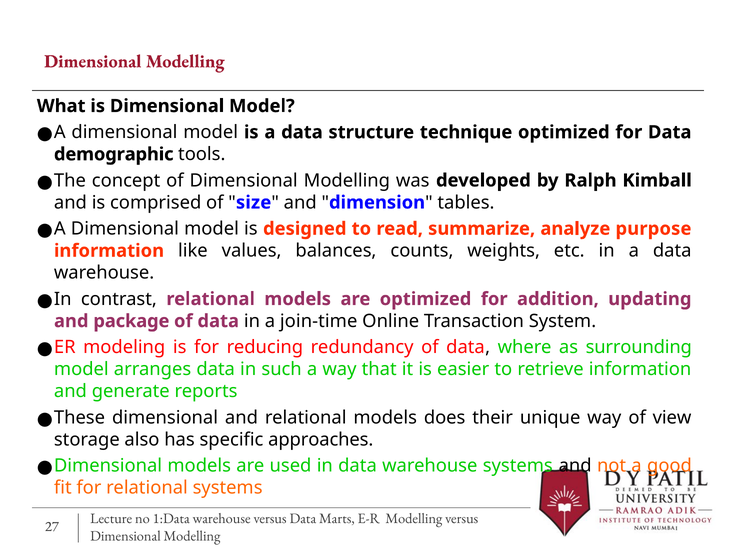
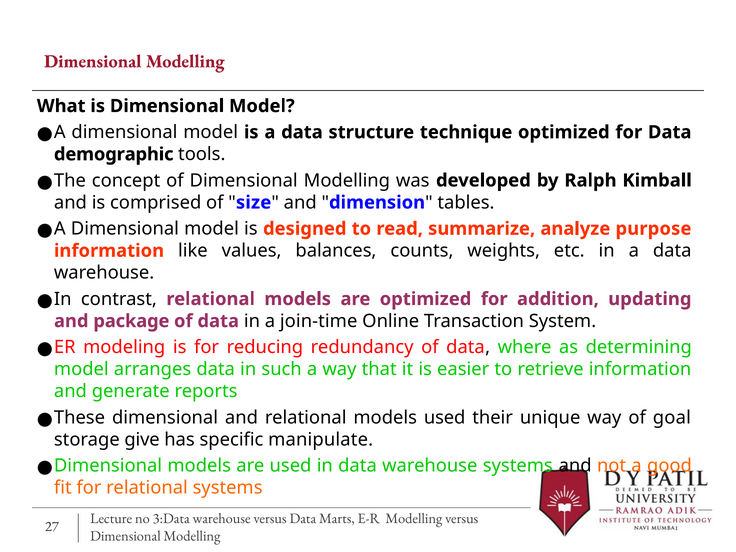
surrounding: surrounding -> determining (639, 347)
models does: does -> used (445, 418)
view: view -> goal (672, 418)
also: also -> give (142, 440)
approaches: approaches -> manipulate (321, 440)
1:Data: 1:Data -> 3:Data (171, 519)
